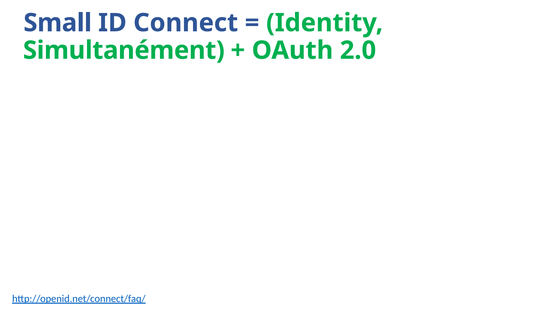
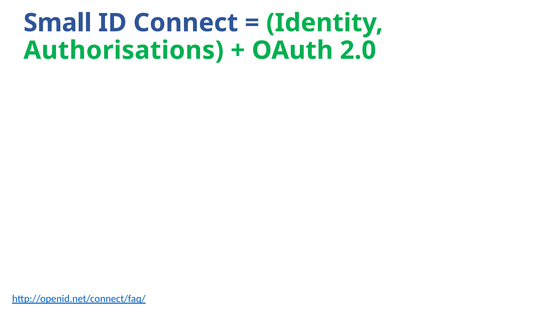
Simultanément: Simultanément -> Authorisations (124, 50)
